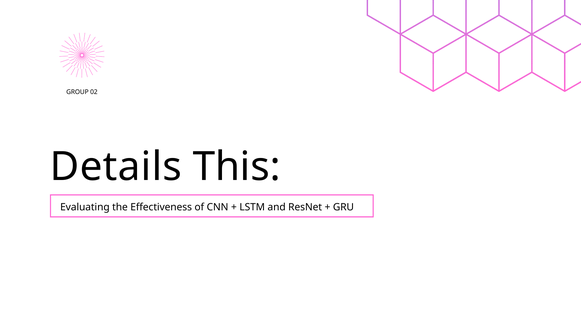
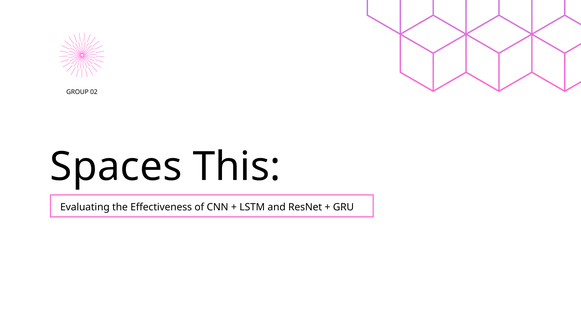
Details: Details -> Spaces (116, 167)
